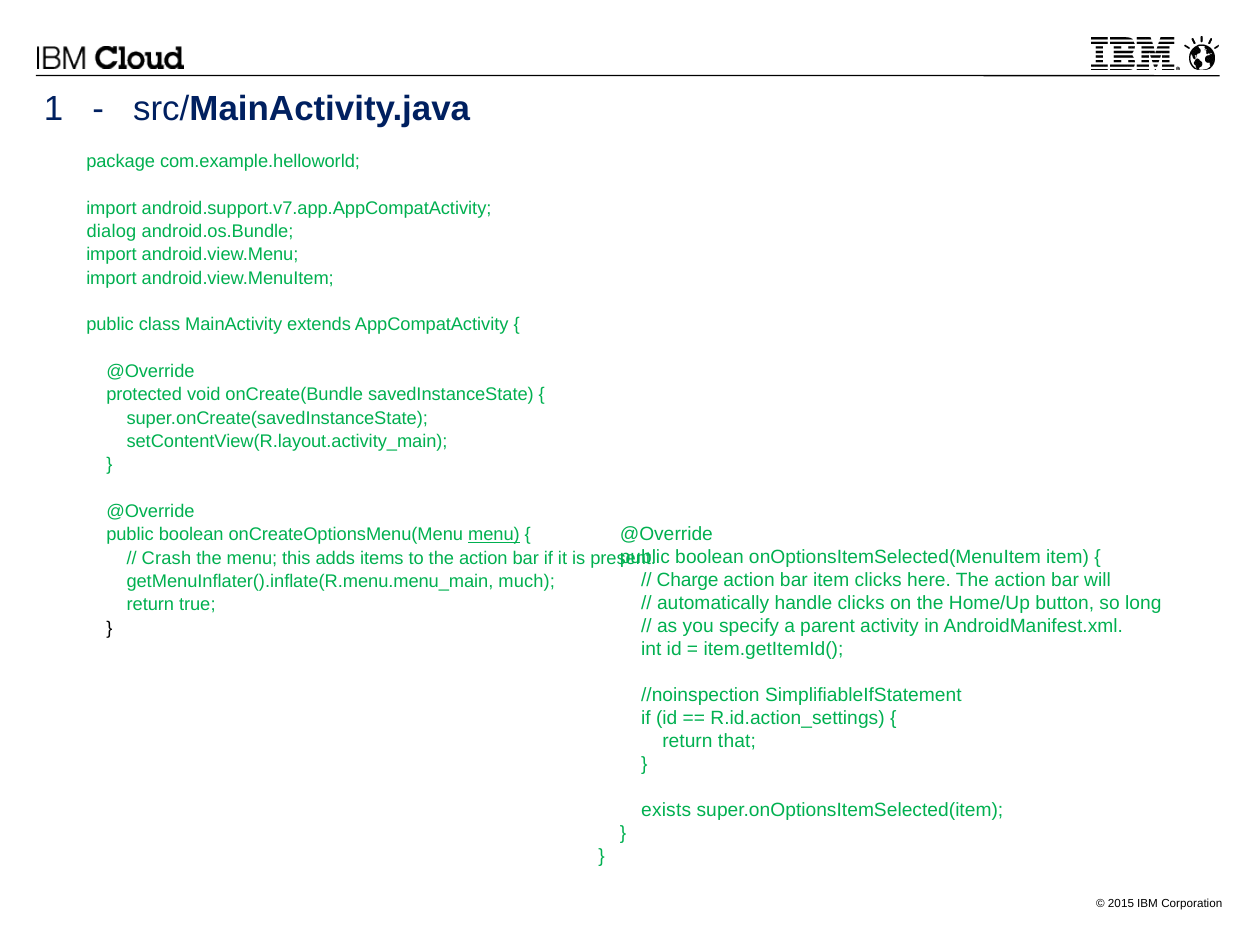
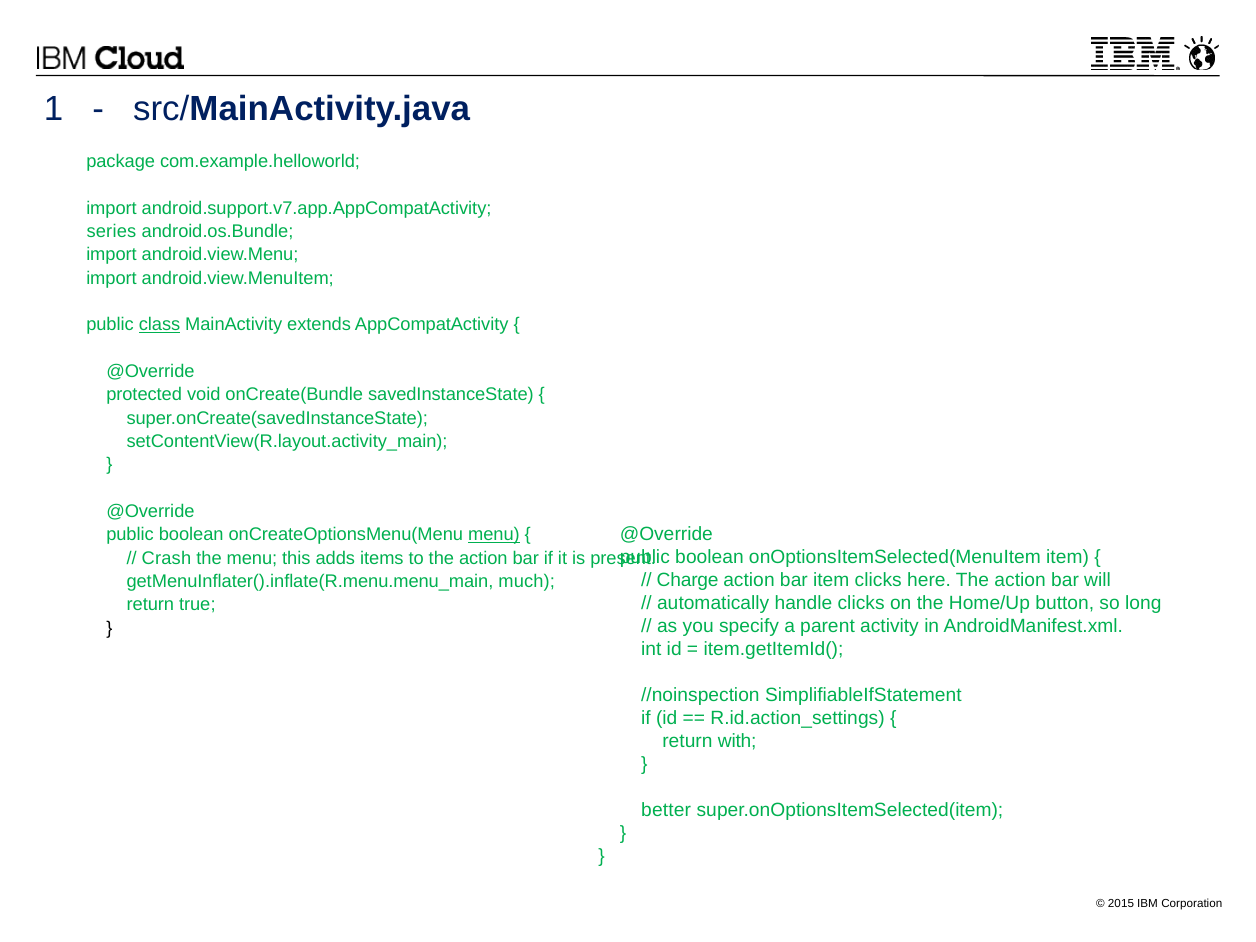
dialog: dialog -> series (111, 232)
class underline: none -> present (160, 325)
that: that -> with (737, 741)
exists: exists -> better (666, 810)
